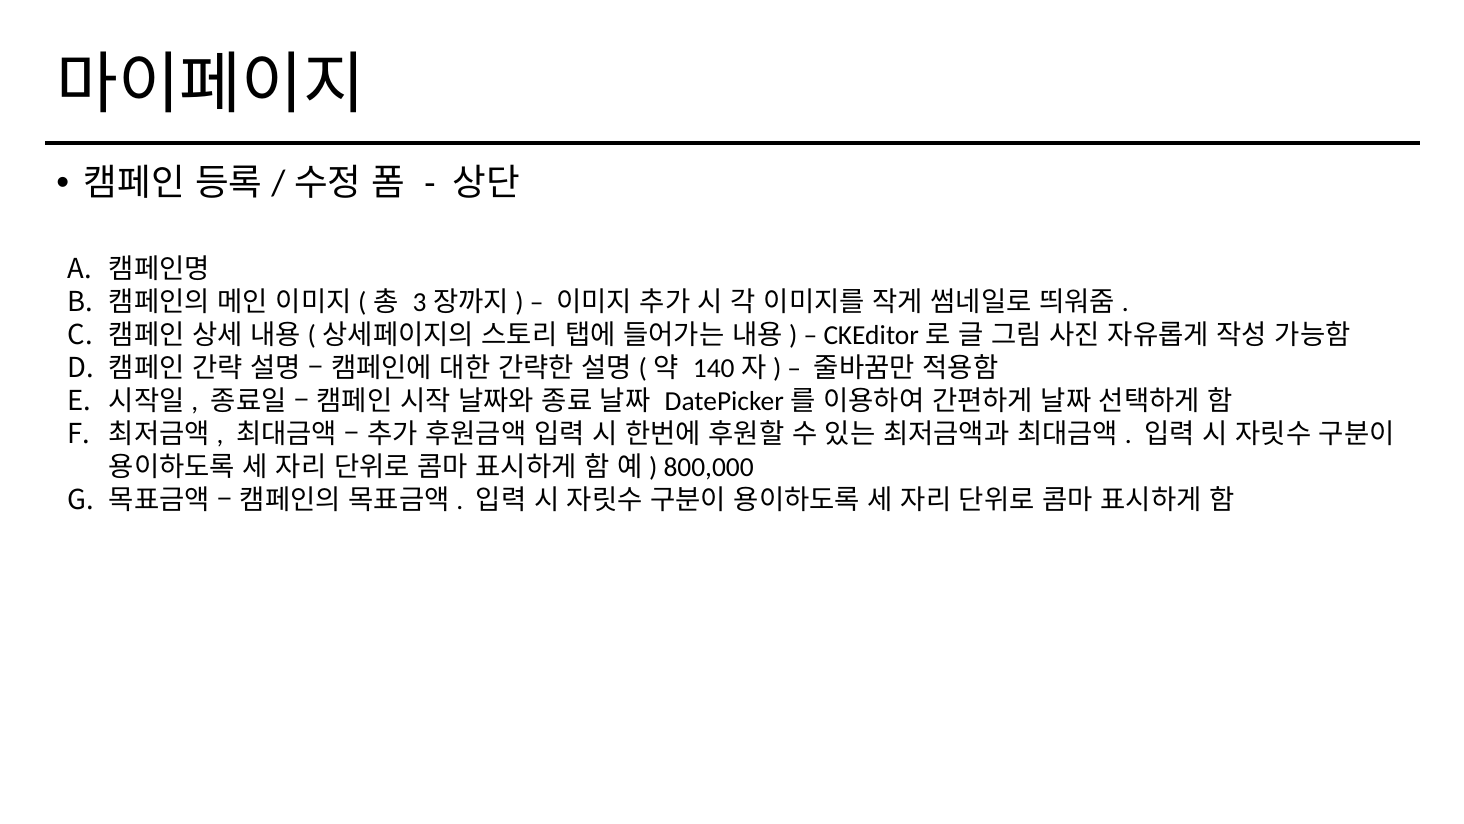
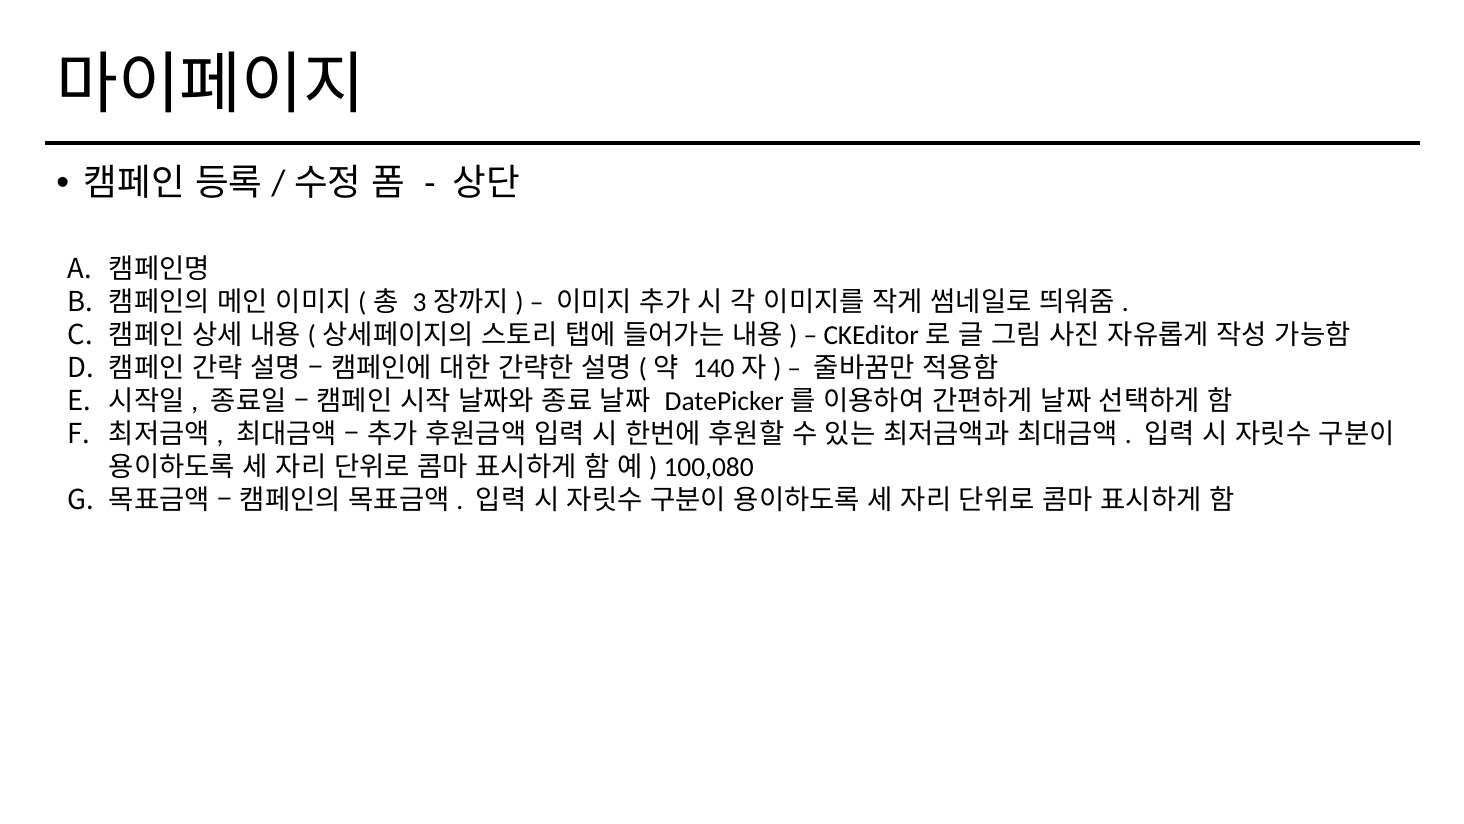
800,000: 800,000 -> 100,080 (709, 467)
